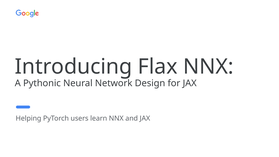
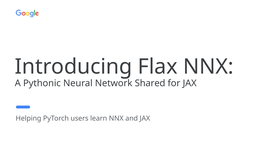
Design: Design -> Shared (150, 83)
